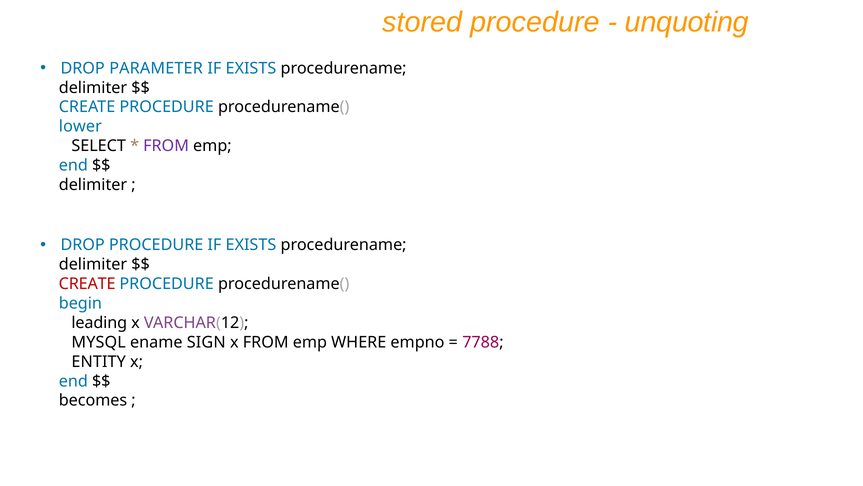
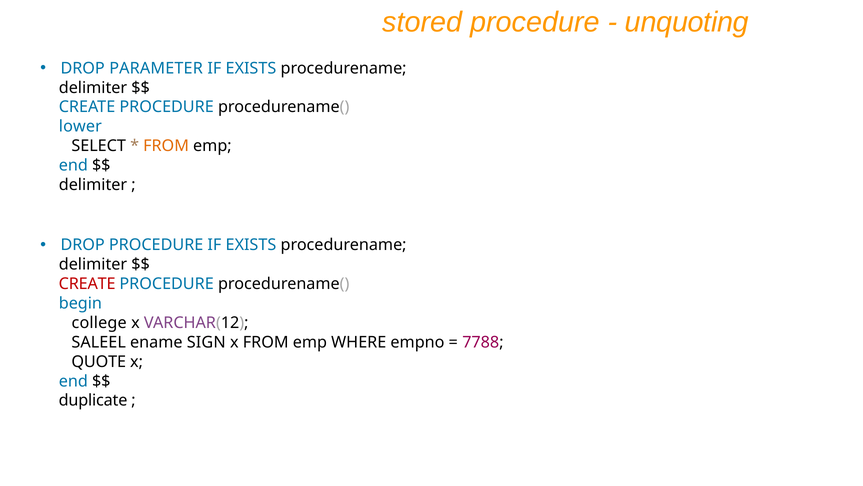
FROM colour: purple -> orange (166, 146)
leading: leading -> college (99, 323)
MYSQL: MYSQL -> SALEEL (99, 342)
ENTITY: ENTITY -> QUOTE (99, 361)
becomes: becomes -> duplicate (93, 400)
